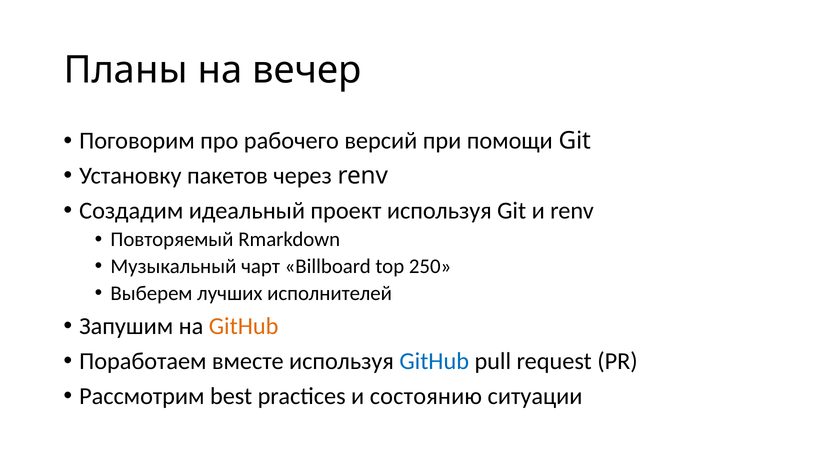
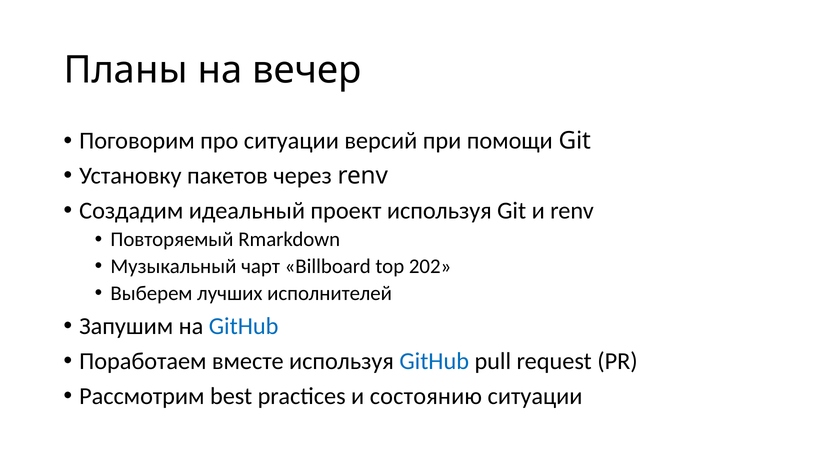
про рабочего: рабочего -> ситуации (291, 141)
250: 250 -> 202 (430, 266)
GitHub colour: orange -> blue (244, 326)
